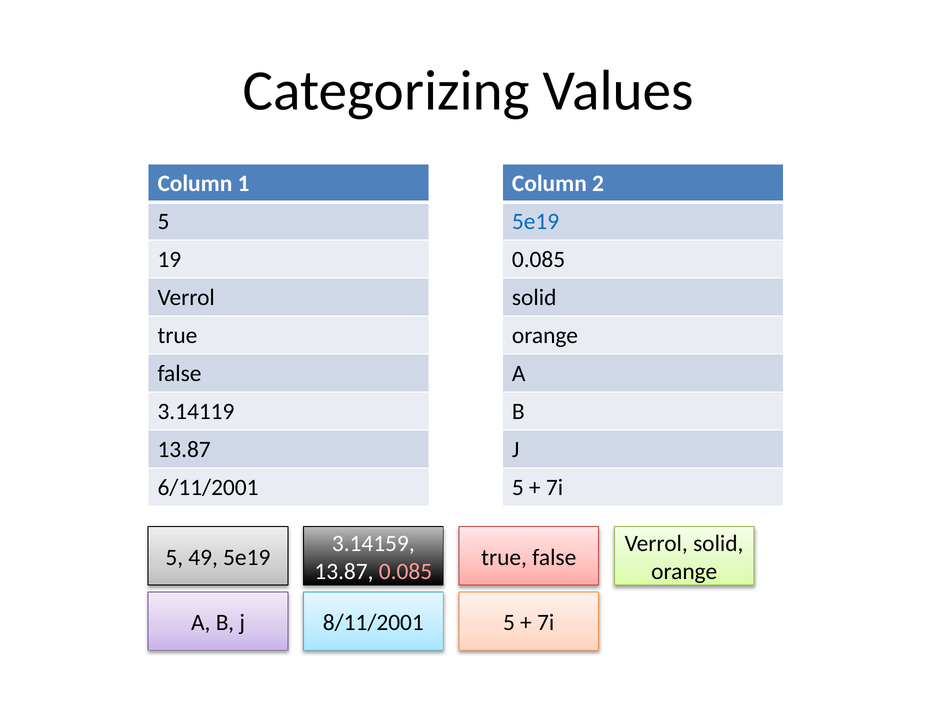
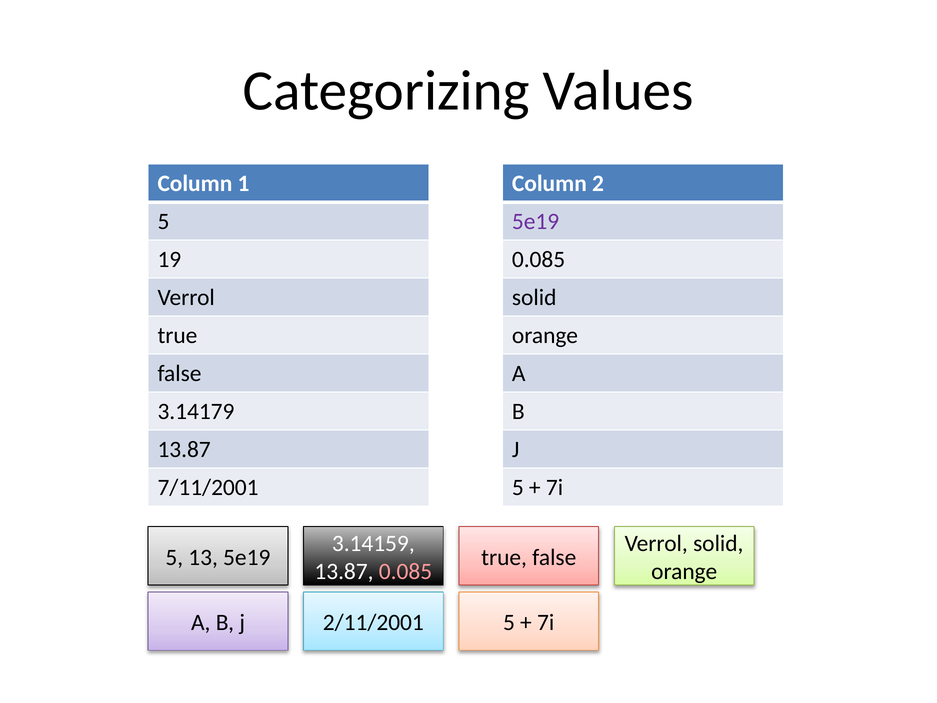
5e19 colour: blue -> purple (536, 221)
3.14119: 3.14119 -> 3.14179 (196, 411)
6/11/2001: 6/11/2001 -> 7/11/2001 (208, 487)
49: 49 -> 13 (203, 557)
8/11/2001: 8/11/2001 -> 2/11/2001 (373, 623)
